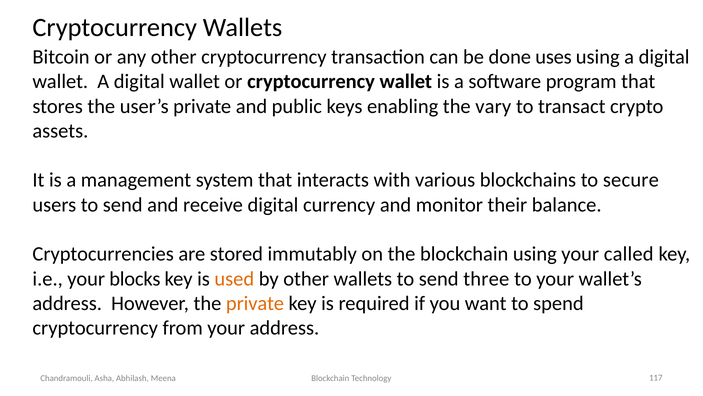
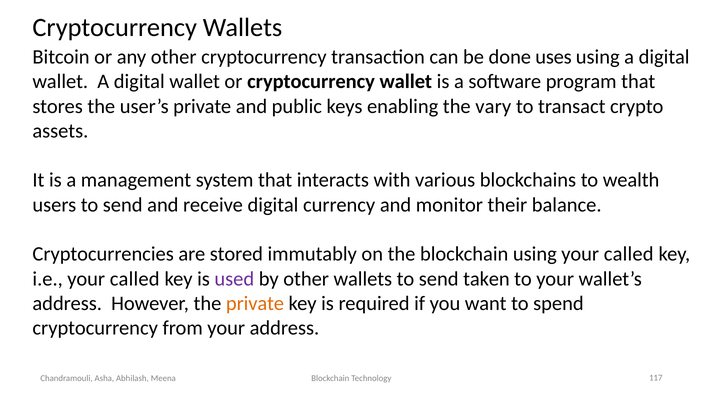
secure: secure -> wealth (631, 180)
i.e your blocks: blocks -> called (135, 278)
used colour: orange -> purple (234, 278)
three: three -> taken (486, 278)
